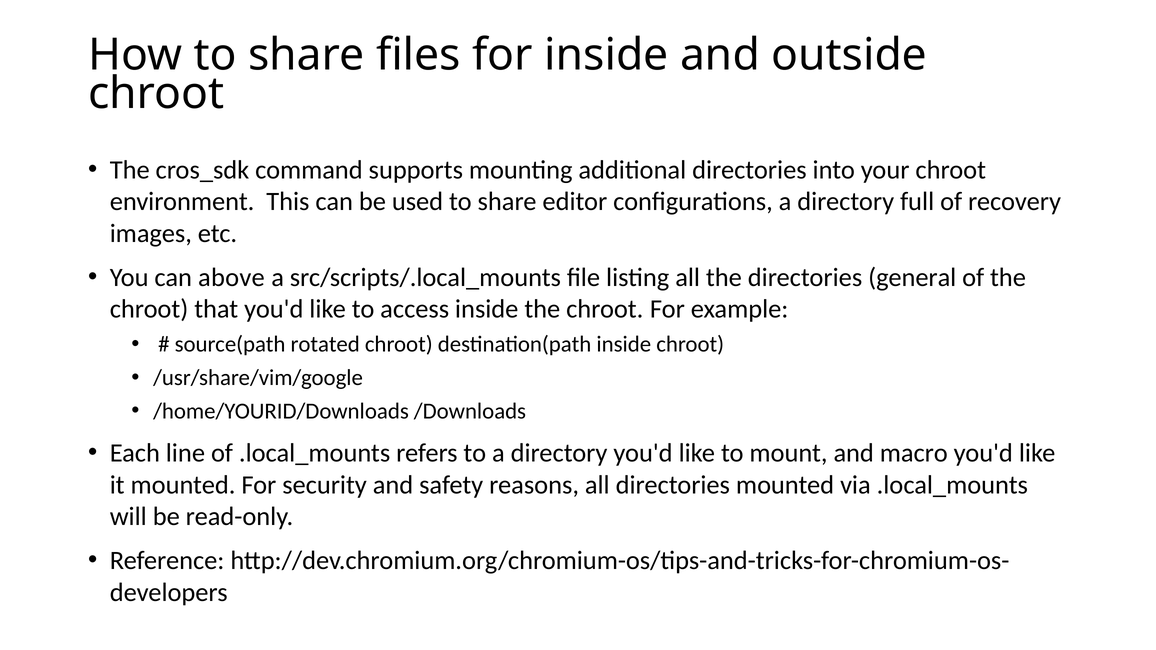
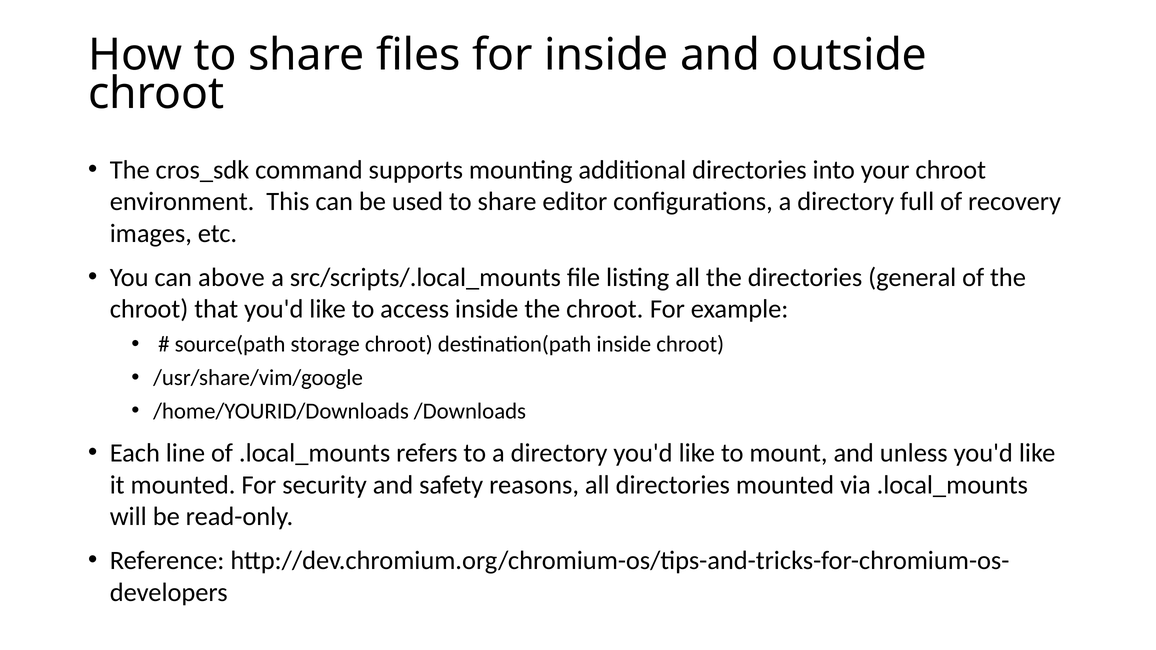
rotated: rotated -> storage (325, 345)
macro: macro -> unless (914, 453)
